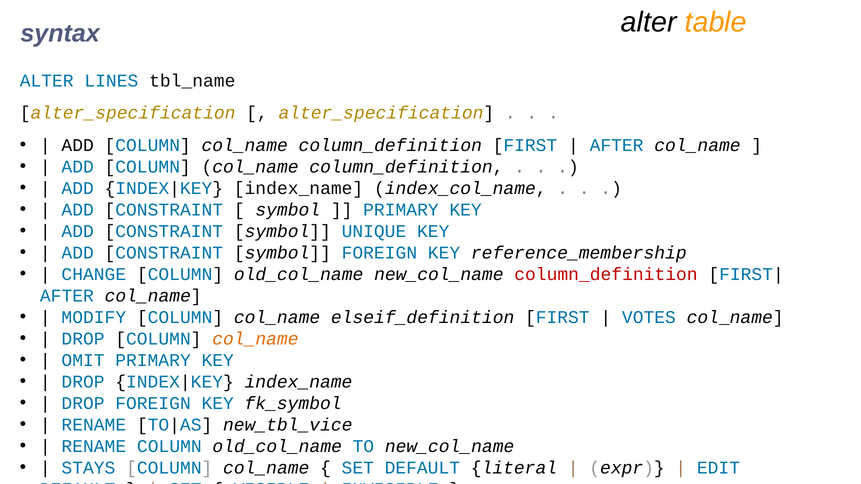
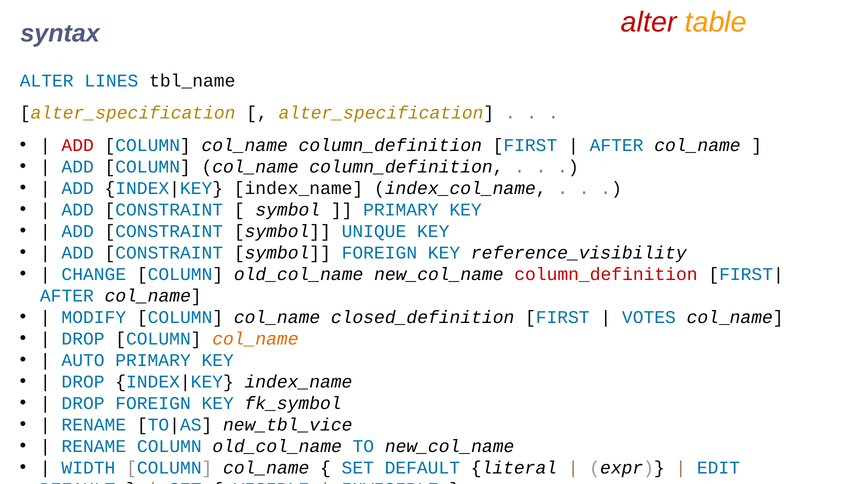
alter colour: black -> red (649, 22)
ADD colour: black -> red (78, 145)
reference_membership: reference_membership -> reference_visibility (579, 253)
elseif_definition: elseif_definition -> closed_definition (423, 318)
OMIT: OMIT -> AUTO (83, 361)
STAYS: STAYS -> WIDTH (88, 468)
